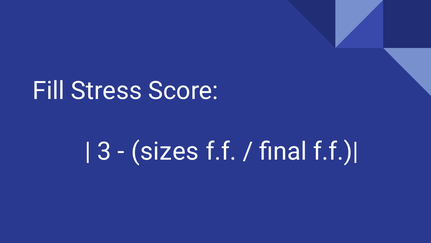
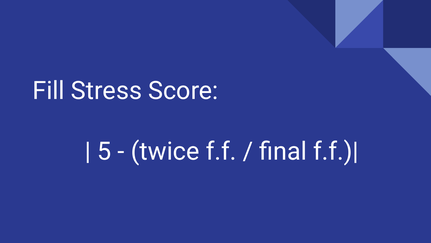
3: 3 -> 5 (104, 151)
sizes: sizes -> twice (165, 151)
